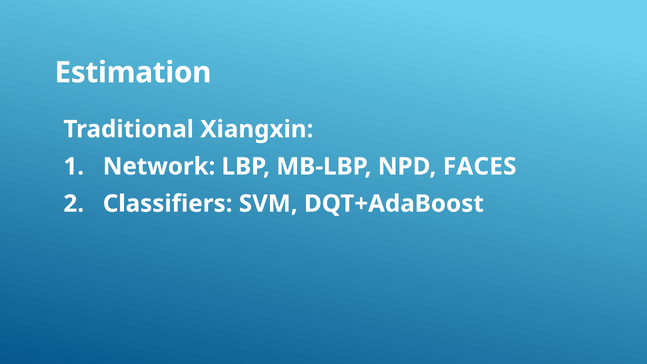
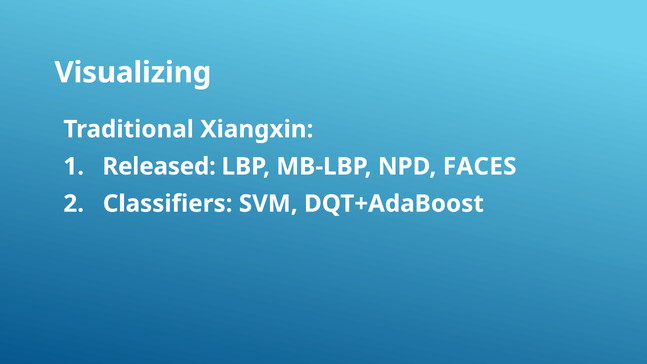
Estimation: Estimation -> Visualizing (133, 73)
Network: Network -> Released (159, 166)
